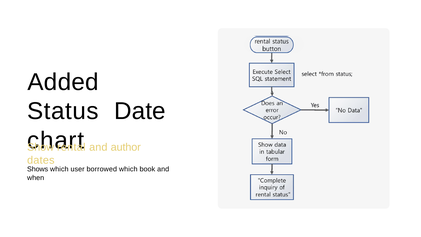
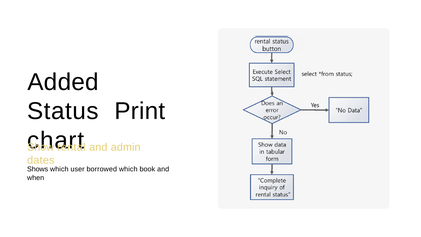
Date: Date -> Print (140, 111)
author: author -> admin (126, 147)
